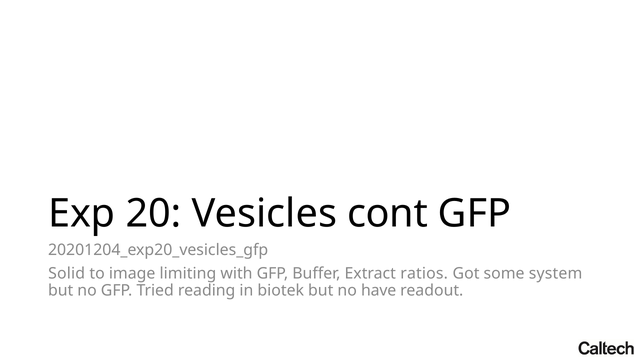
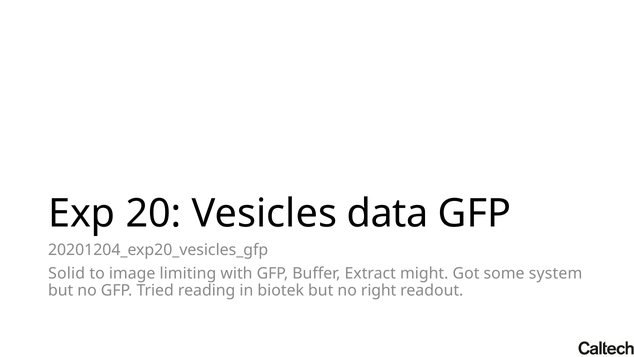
cont: cont -> data (388, 213)
ratios: ratios -> might (424, 273)
have: have -> right (379, 290)
